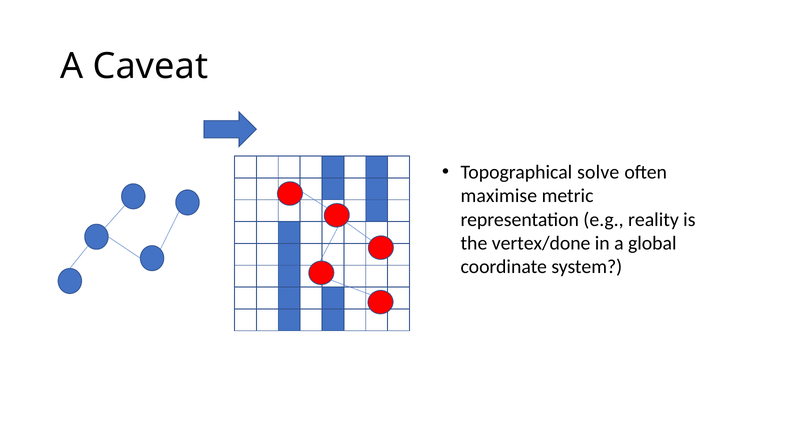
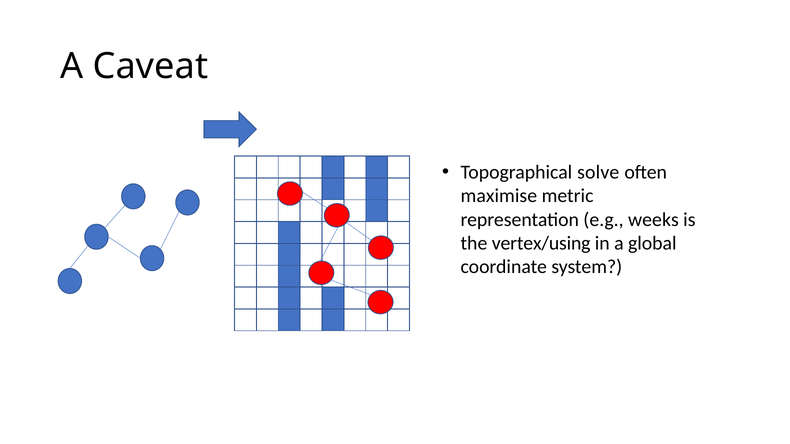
reality: reality -> weeks (653, 220)
vertex/done: vertex/done -> vertex/using (541, 243)
